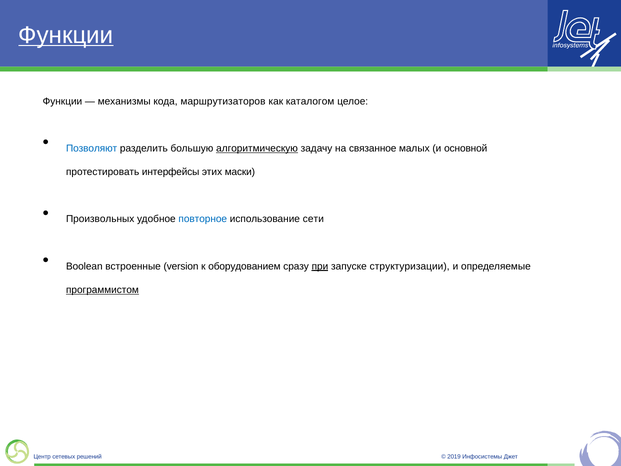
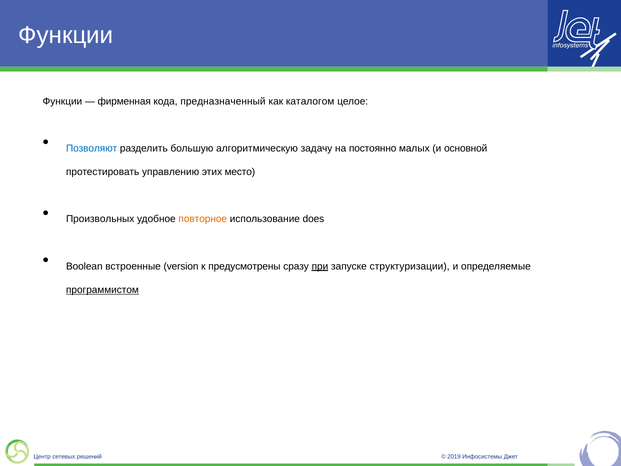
Функции underline: present -> none (66, 35)
механизмы: механизмы -> фирменная (124, 101)
маршрутизаторов: маршрутизаторов -> предназначенный (223, 101)
алгоритмическую underline: present -> none (257, 148)
связанное: связанное -> постоянно (373, 148)
интерфейсы: интерфейсы -> управлению (171, 172)
маски: маски -> место (240, 172)
повторное colour: blue -> orange (203, 219)
сети: сети -> does (313, 219)
оборудованием: оборудованием -> предусмотрены (244, 266)
